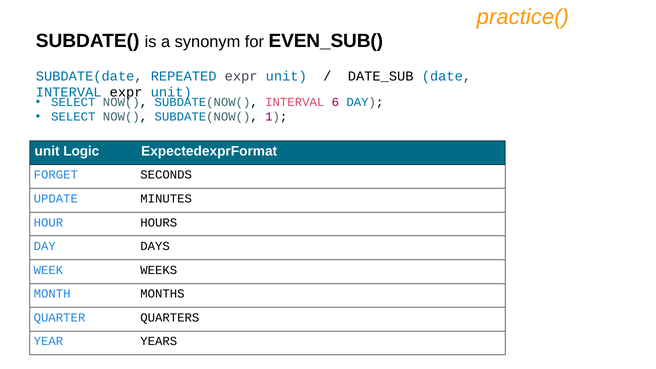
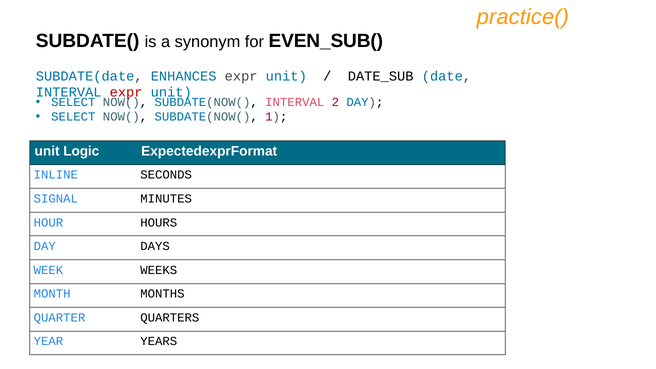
REPEATED: REPEATED -> ENHANCES (184, 76)
expr colour: black -> red (126, 92)
6: 6 -> 2 (335, 102)
FORGET: FORGET -> INLINE (56, 175)
UPDATE: UPDATE -> SIGNAL (56, 199)
